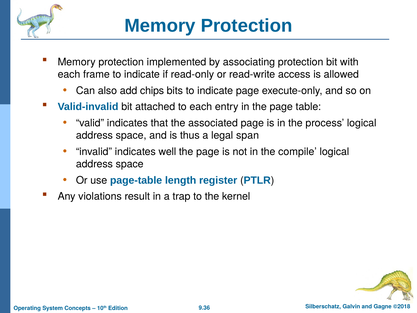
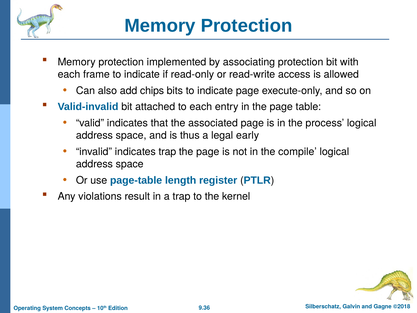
span: span -> early (248, 135)
indicates well: well -> trap (167, 151)
